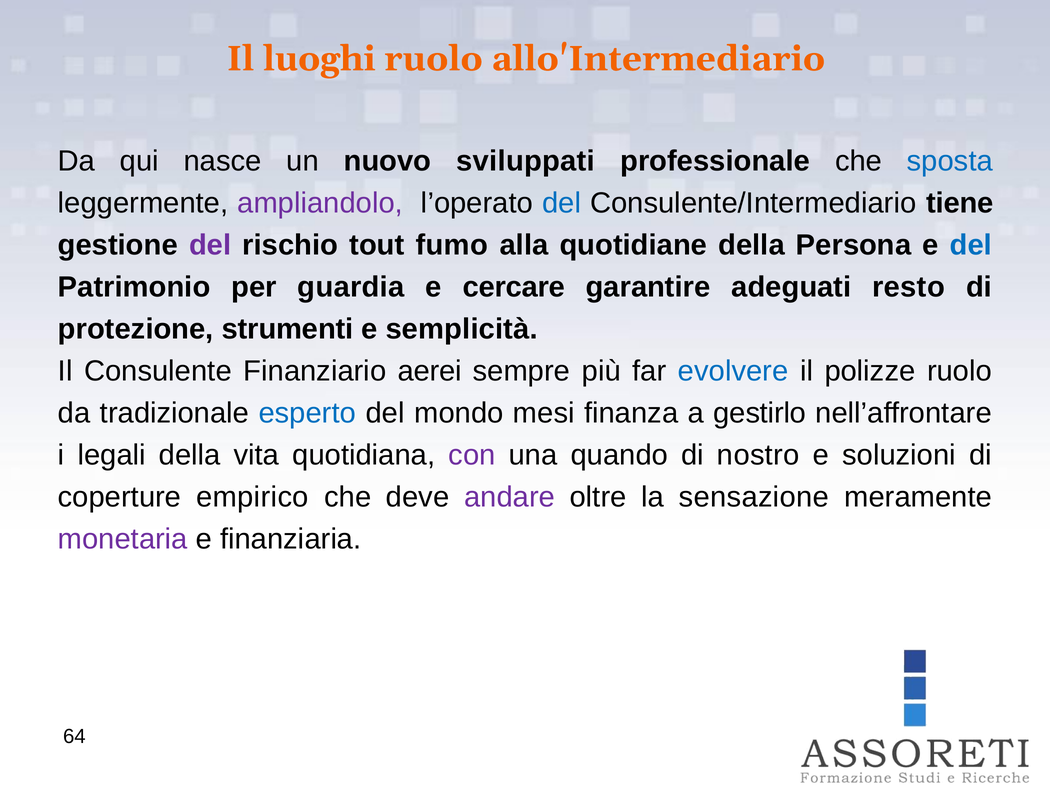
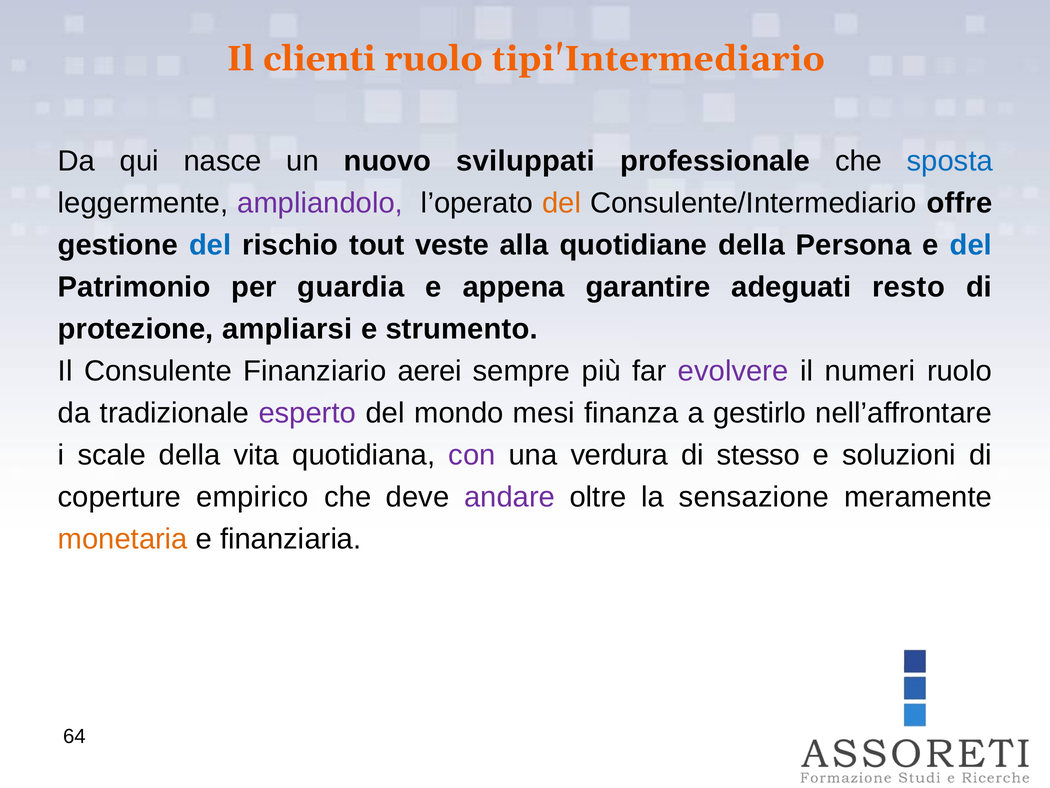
luoghi: luoghi -> clienti (319, 59)
allo'Intermediario: allo'Intermediario -> tipi'Intermediario (658, 59)
del colour: blue -> orange (562, 203)
tiene: tiene -> offre (960, 203)
del colour: purple -> blue (210, 245)
fumo: fumo -> veste (452, 245)
cercare: cercare -> appena (514, 287)
strumenti: strumenti -> ampliarsi (287, 329)
semplicità: semplicità -> strumento (462, 329)
evolvere colour: blue -> purple (733, 371)
polizze: polizze -> numeri (870, 371)
esperto colour: blue -> purple (307, 413)
legali: legali -> scale (112, 455)
quando: quando -> verdura (619, 455)
nostro: nostro -> stesso (759, 455)
monetaria colour: purple -> orange (123, 539)
